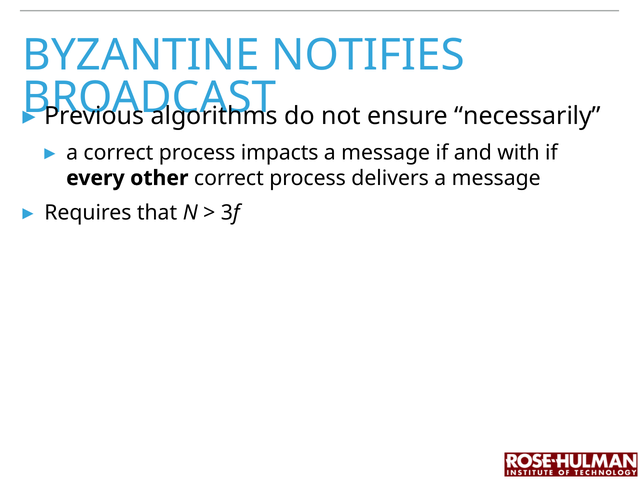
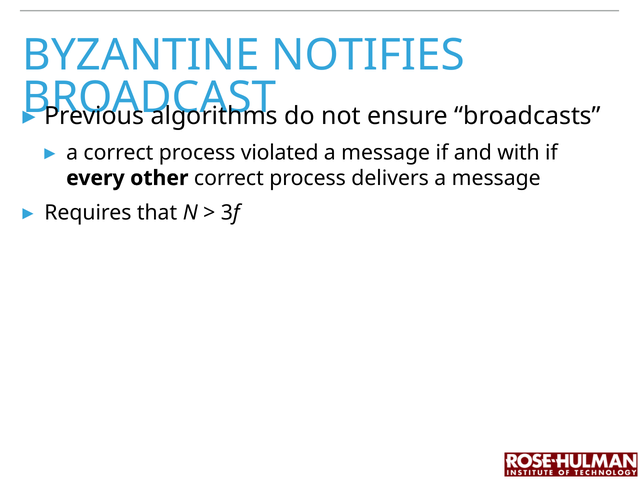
necessarily: necessarily -> broadcasts (528, 116)
impacts: impacts -> violated (280, 153)
